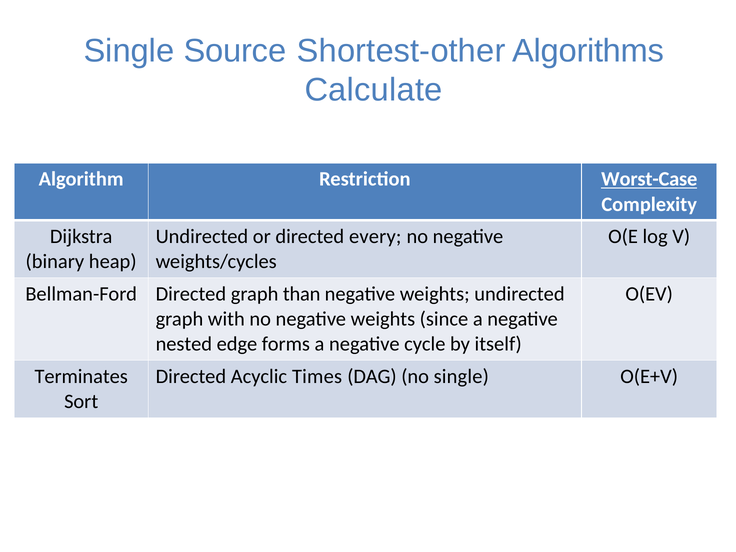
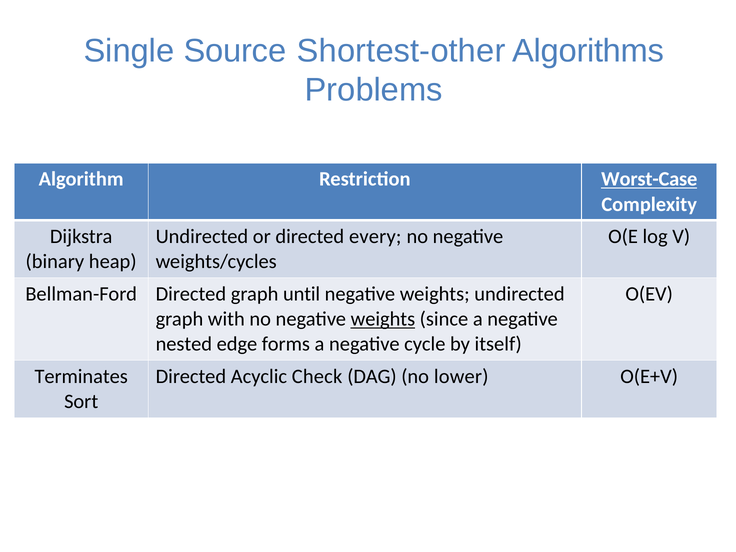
Calculate: Calculate -> Problems (374, 90)
than: than -> until (302, 294)
weights underline: none -> present (383, 319)
Times: Times -> Check (317, 377)
no single: single -> lower (461, 377)
